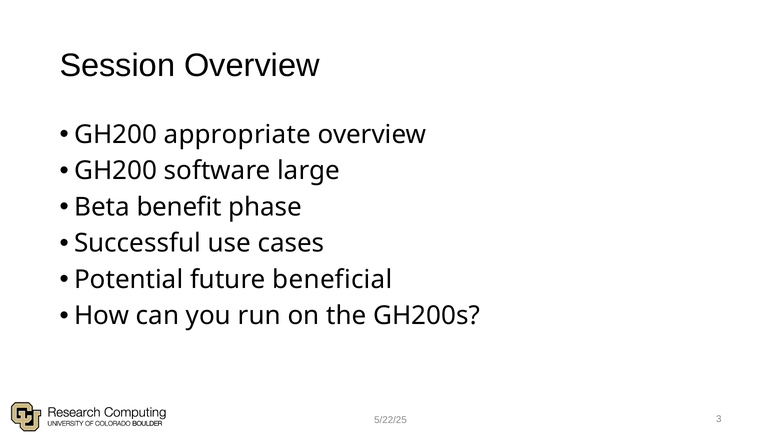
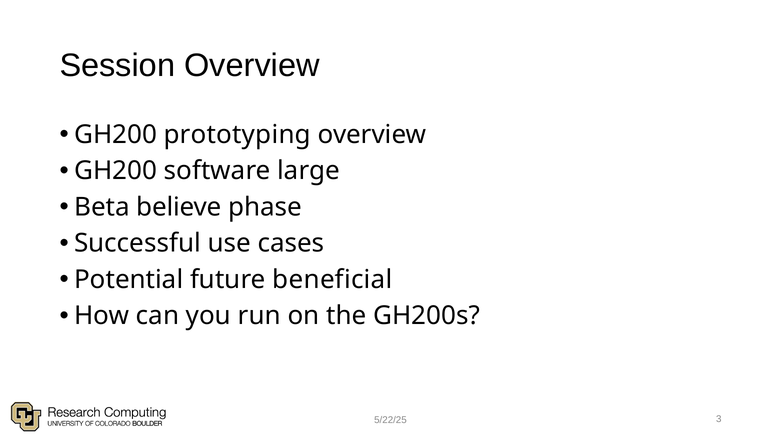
appropriate: appropriate -> prototyping (237, 135)
benefit: benefit -> believe (179, 207)
